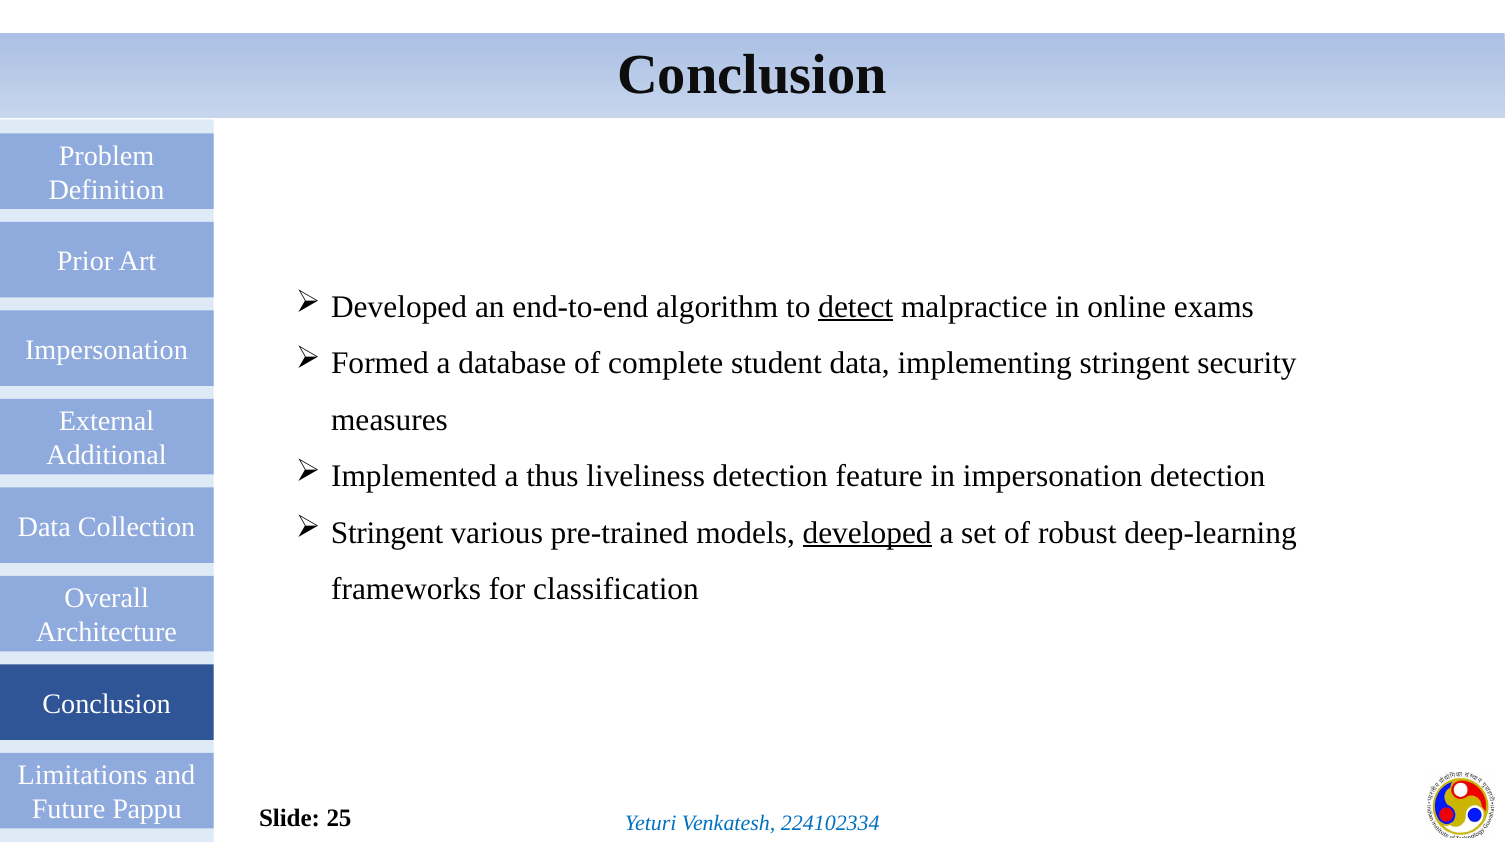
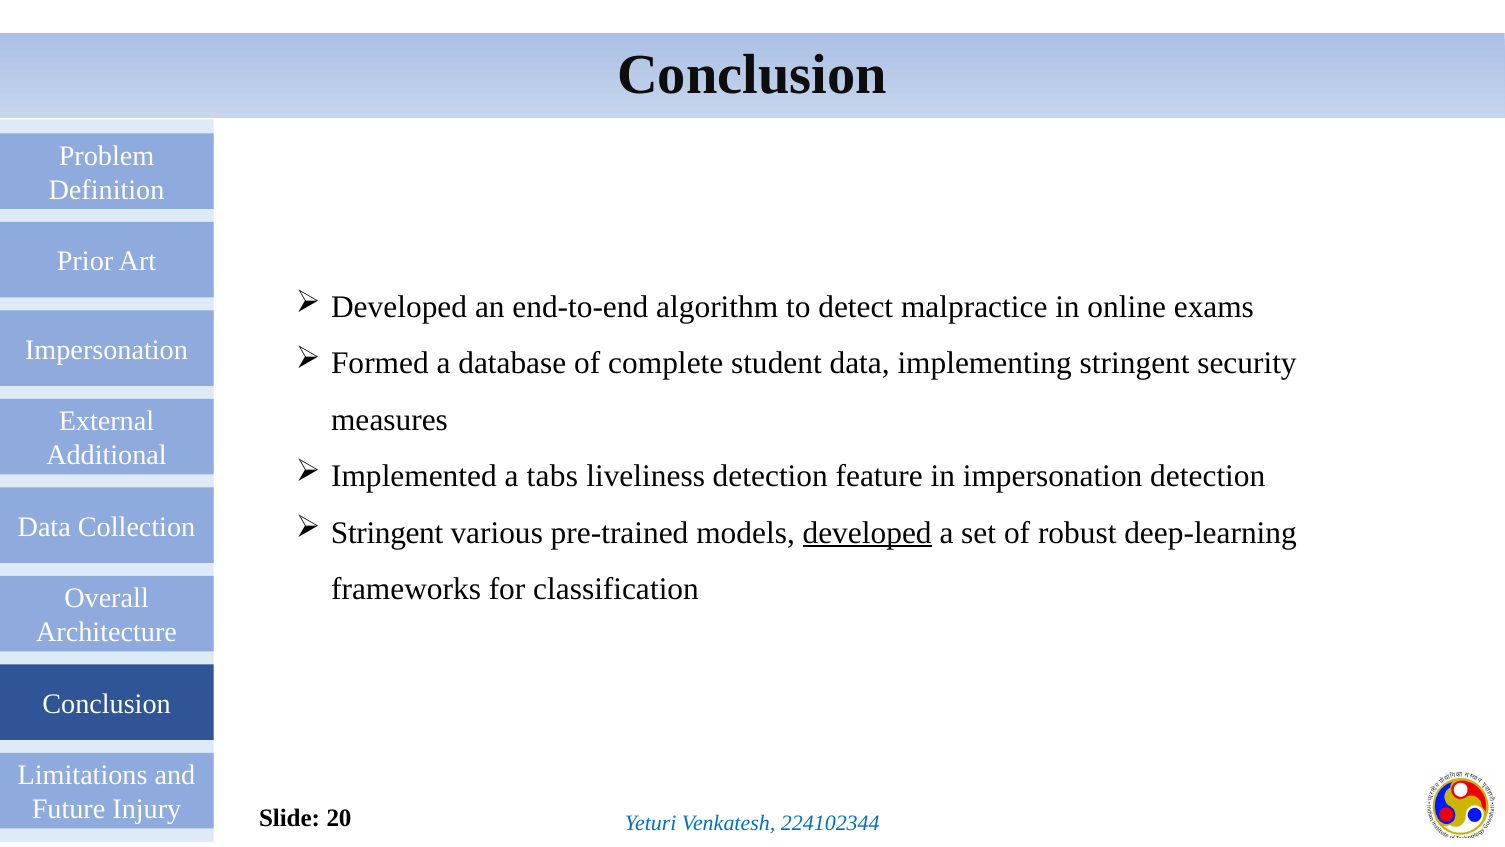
detect underline: present -> none (856, 307)
thus: thus -> tabs (552, 476)
Pappu: Pappu -> Injury (147, 809)
25: 25 -> 20 (339, 818)
224102334: 224102334 -> 224102344 (830, 823)
